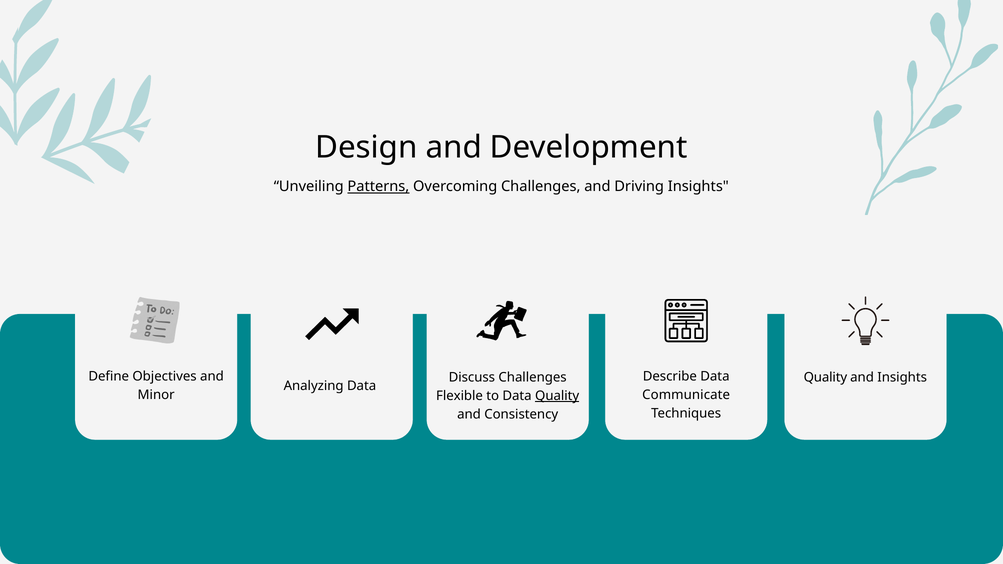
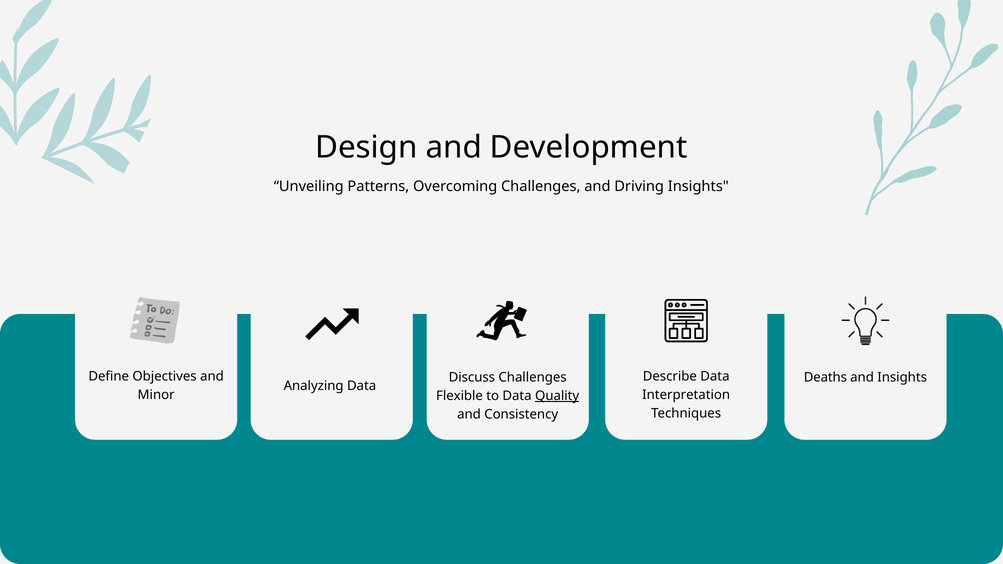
Patterns underline: present -> none (378, 187)
Quality: Quality -> Deaths (825, 377)
Communicate: Communicate -> Interpretation (686, 395)
